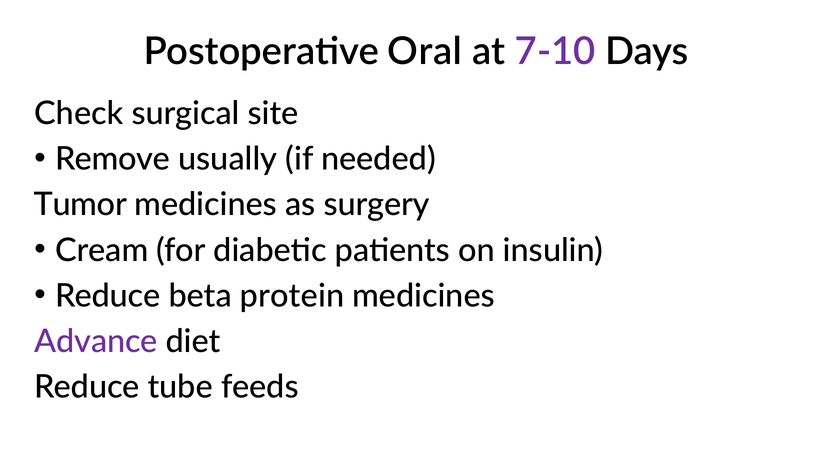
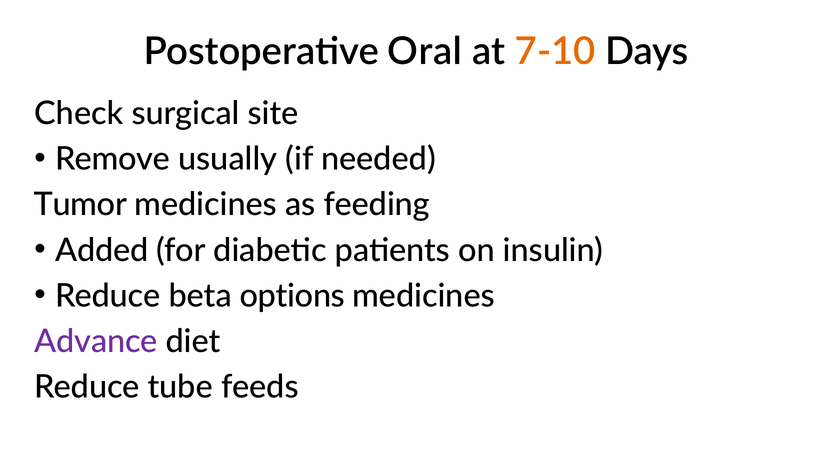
7-10 colour: purple -> orange (555, 52)
surgery: surgery -> feeding (377, 205)
Cream: Cream -> Added (102, 250)
protein: protein -> options (292, 296)
